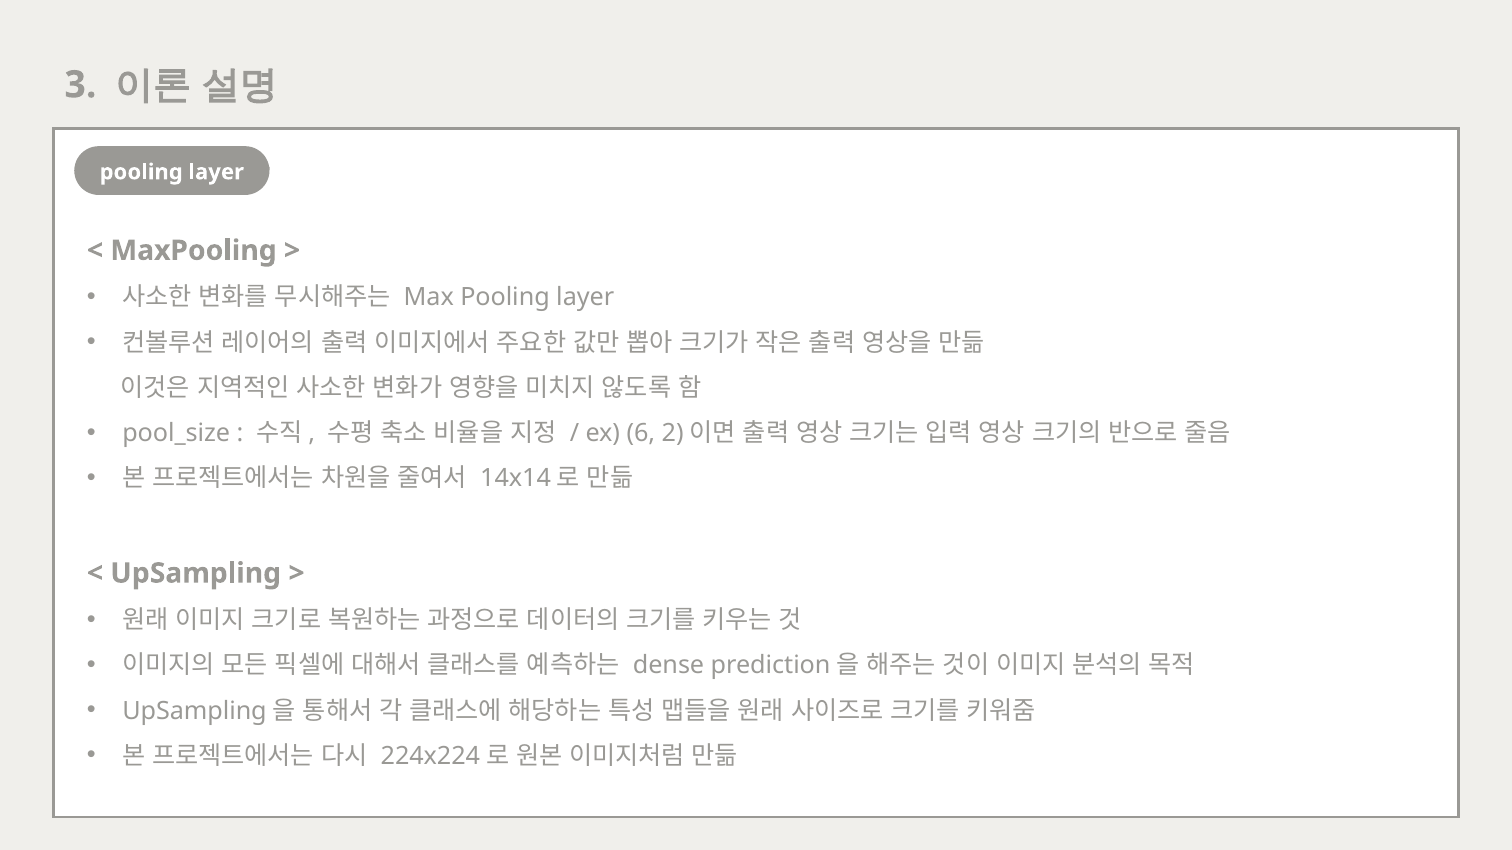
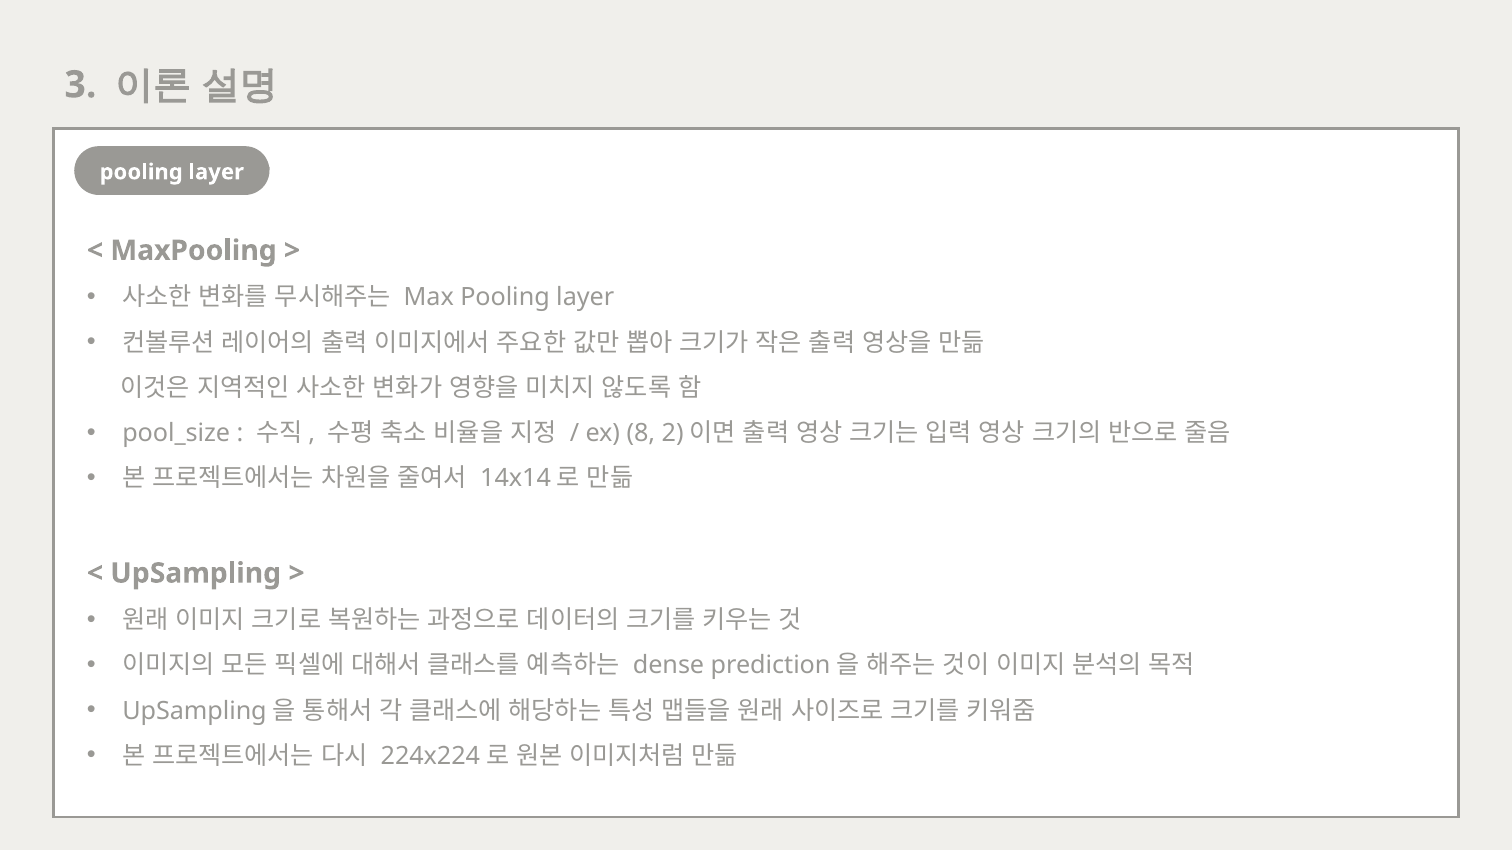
6: 6 -> 8 (641, 434)
